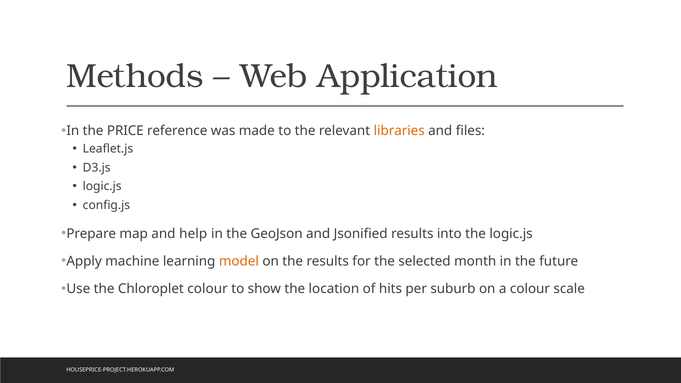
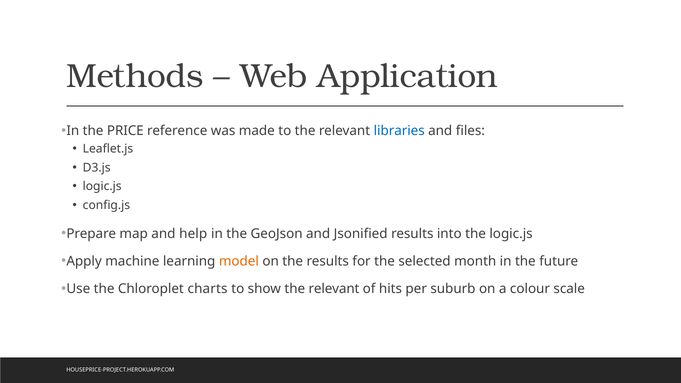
libraries colour: orange -> blue (399, 131)
Chloroplet colour: colour -> charts (208, 289)
show the location: location -> relevant (334, 289)
